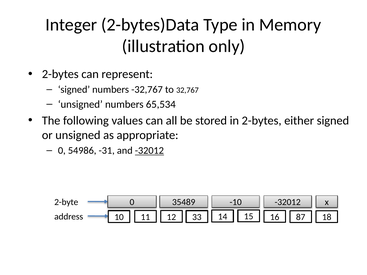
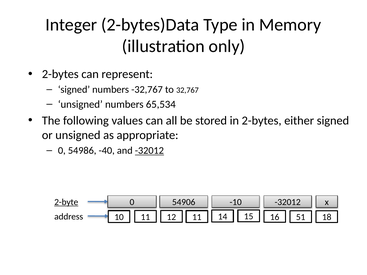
-31: -31 -> -40 (107, 151)
2-byte underline: none -> present (66, 202)
35489: 35489 -> 54906 (184, 202)
87: 87 -> 51 (301, 217)
12 33: 33 -> 11 (197, 217)
